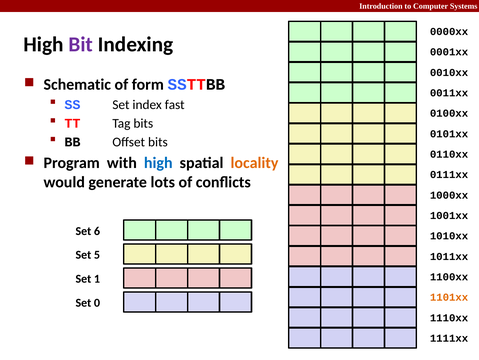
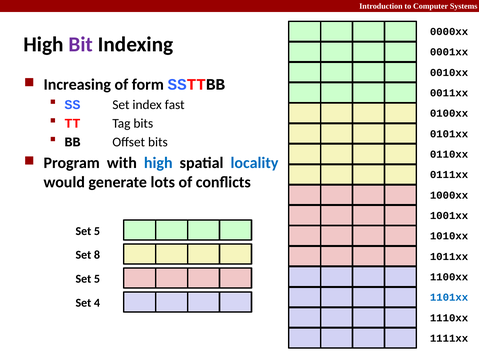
Schematic: Schematic -> Increasing (77, 84)
locality colour: orange -> blue (255, 163)
6: 6 -> 5 (97, 231)
5: 5 -> 8 (97, 254)
1: 1 -> 5 (97, 278)
1101xx colour: orange -> blue (449, 297)
0: 0 -> 4 (97, 302)
